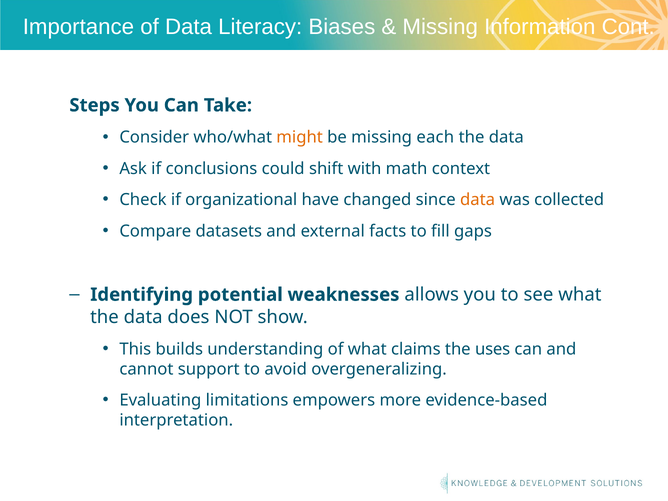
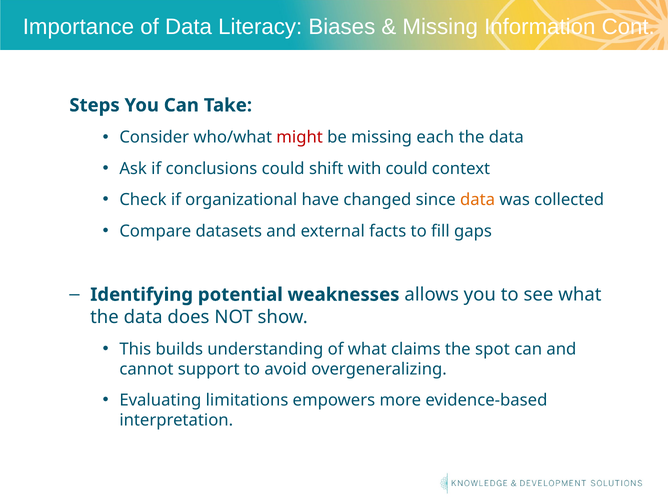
might colour: orange -> red (300, 137)
with math: math -> could (407, 169)
uses: uses -> spot (492, 349)
